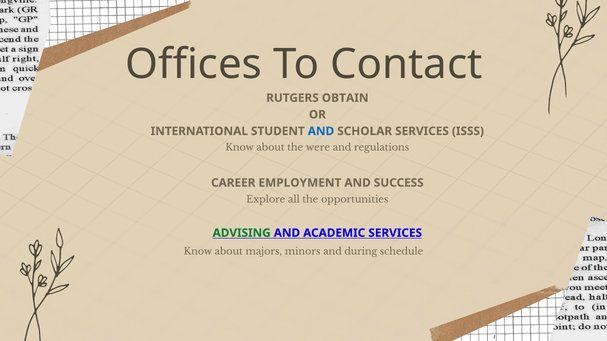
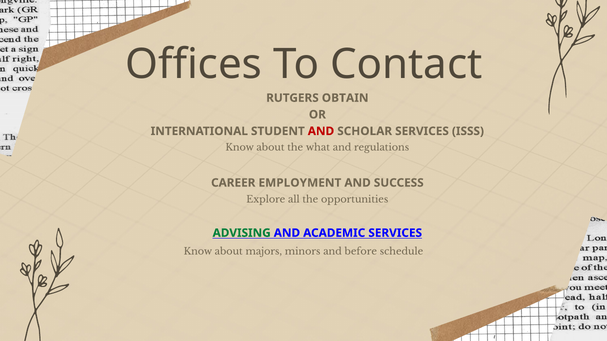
AND colour: blue -> red (321, 131)
were: were -> what (318, 148)
during: during -> before (361, 252)
